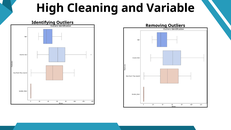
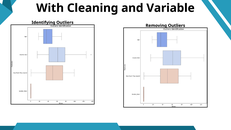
High: High -> With (50, 8)
